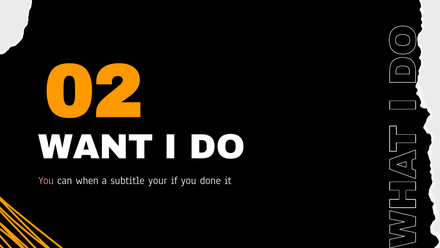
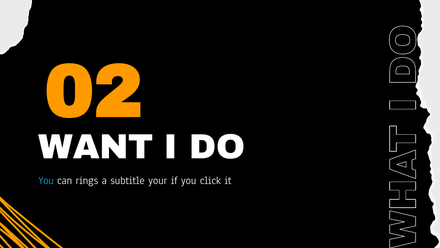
You colour: pink -> light blue (46, 180)
when: when -> rings (87, 180)
done: done -> click (210, 180)
